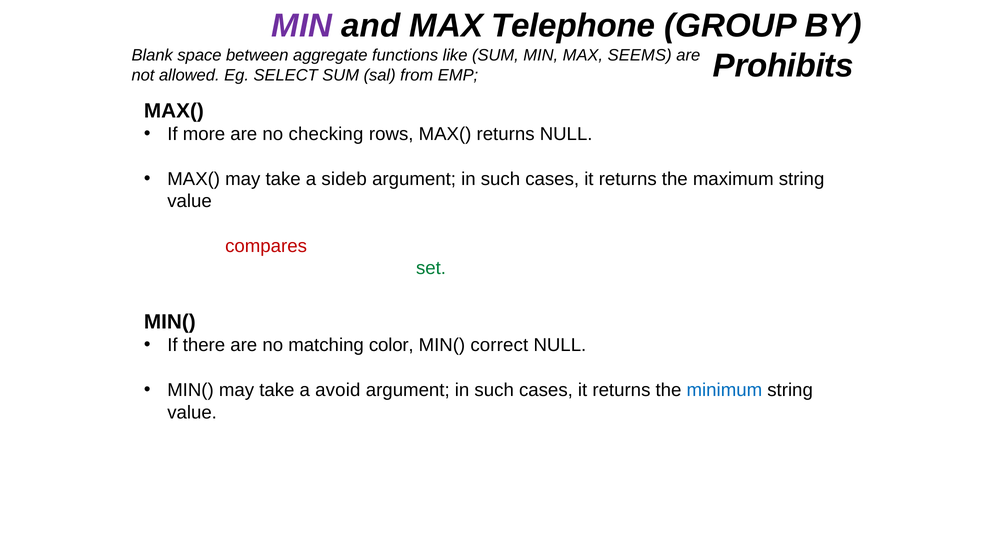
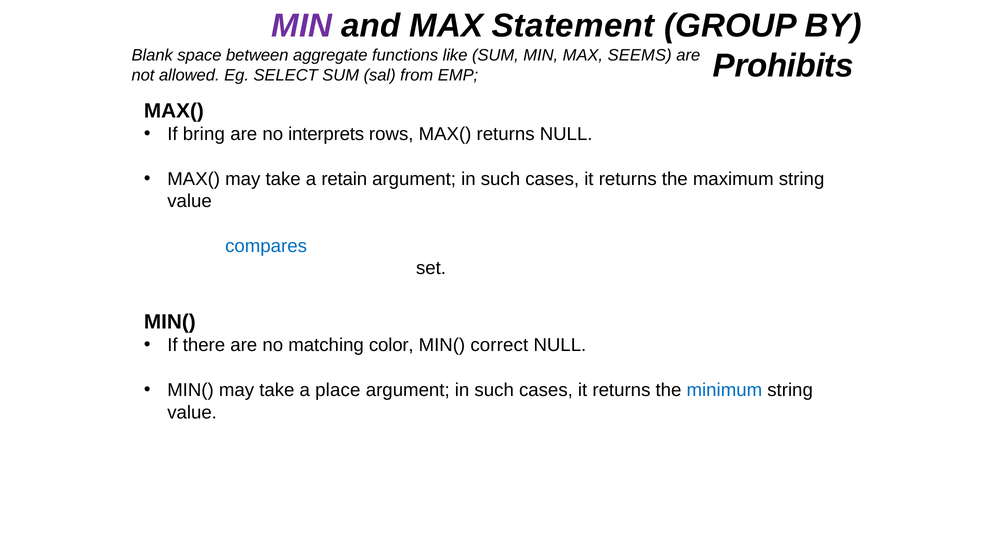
Telephone: Telephone -> Statement (573, 26)
more: more -> bring (204, 134)
checking: checking -> interprets (326, 134)
sideb: sideb -> retain (344, 179)
compares colour: red -> blue (266, 246)
set colour: green -> black (431, 268)
avoid: avoid -> place (338, 390)
